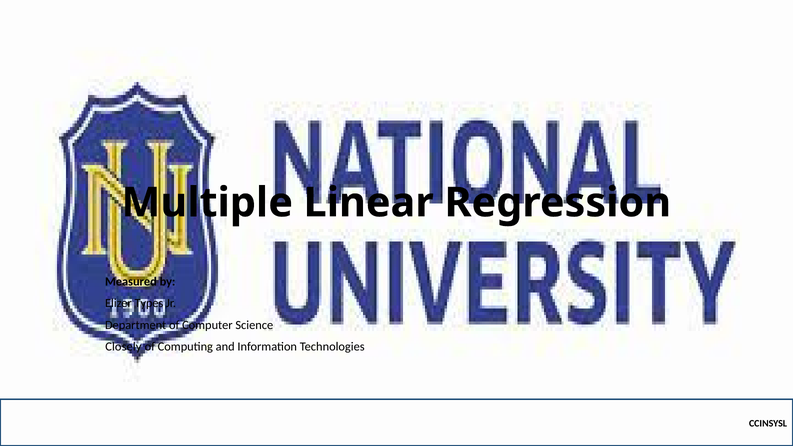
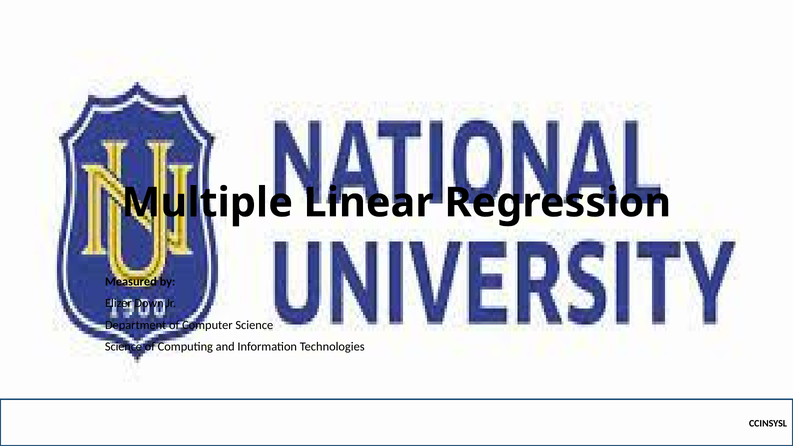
Types: Types -> Down (149, 303)
Closely: Closely -> Science (123, 347)
